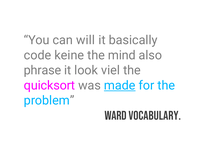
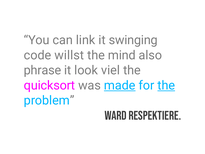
will: will -> link (86, 40)
basically: basically -> swinging (133, 40)
keine: keine -> willst (69, 55)
the underline: none -> present (166, 85)
vocabulary: vocabulary -> respektiere (155, 115)
